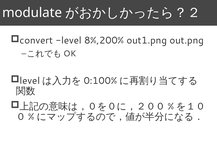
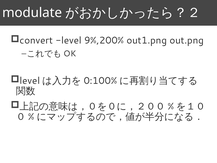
8%,200%: 8%,200% -> 9%,200% (104, 40)
